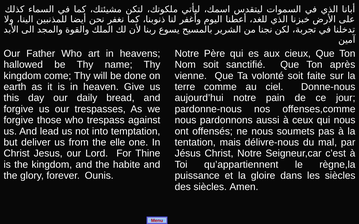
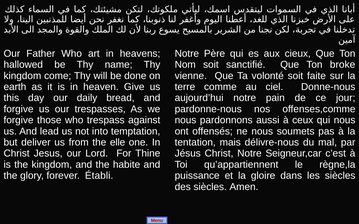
après: après -> broke (343, 65)
Ounis: Ounis -> Établi (99, 176)
